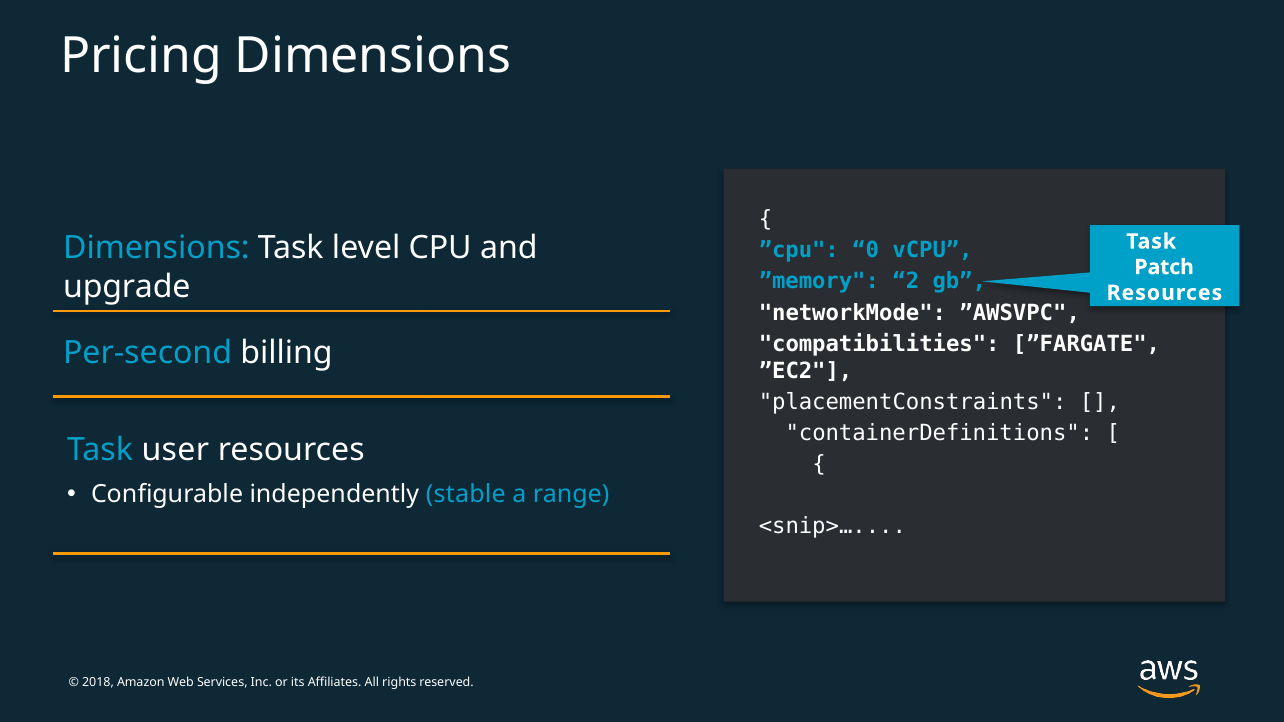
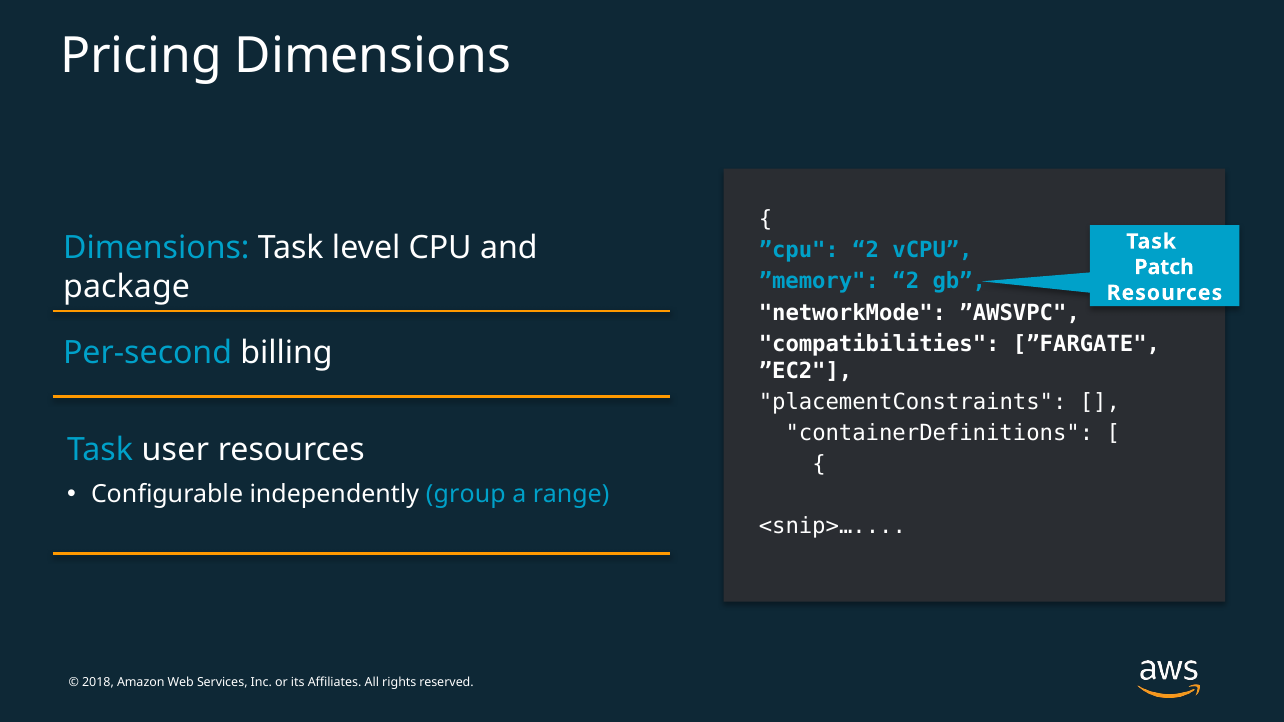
”cpu 0: 0 -> 2 (866, 251)
upgrade: upgrade -> package (127, 287)
stable: stable -> group (466, 495)
